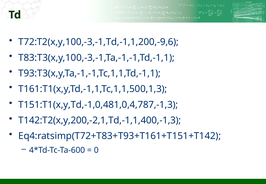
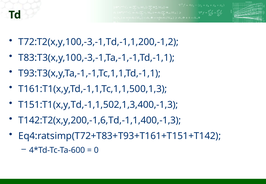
T72:T2(x,y,100,-3,-1,Td,-1,1,200,-9,6: T72:T2(x,y,100,-3,-1,Td,-1,1,200,-9,6 -> T72:T2(x,y,100,-3,-1,Td,-1,1,200,-1,2 (99, 42)
T151:T1(x,y,Td,-1,0,481,0,4,787,-1,3: T151:T1(x,y,Td,-1,0,481,0,4,787,-1,3 -> T151:T1(x,y,Td,-1,1,502,1,3,400,-1,3 (98, 105)
T142:T2(x,y,200,-2,1,Td,-1,1,400,-1,3: T142:T2(x,y,200,-2,1,Td,-1,1,400,-1,3 -> T142:T2(x,y,200,-1,6,Td,-1,1,400,-1,3 (100, 120)
